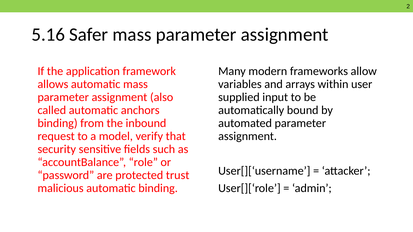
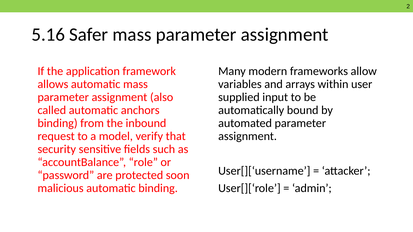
trust: trust -> soon (178, 175)
